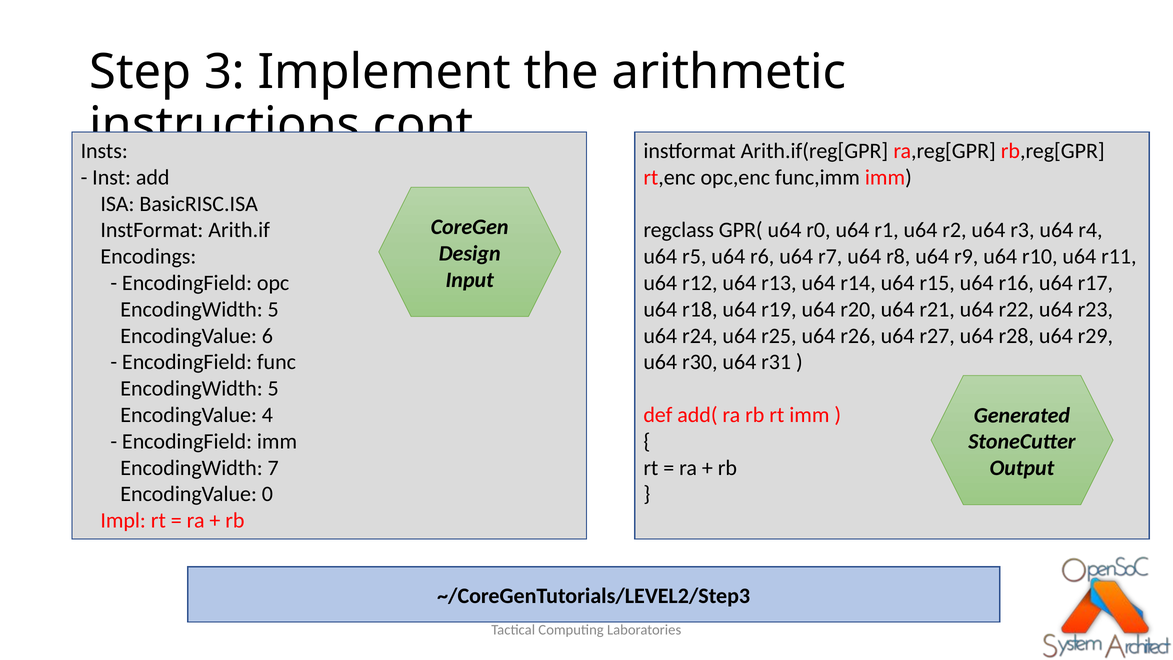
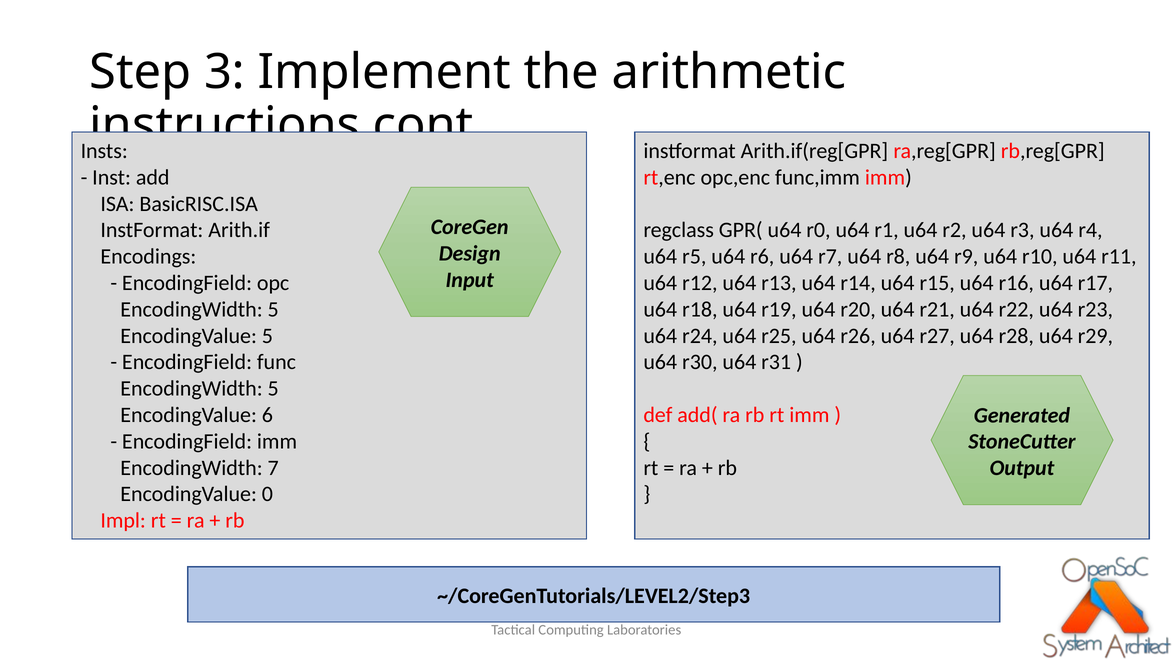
EncodingValue 6: 6 -> 5 (267, 336)
4: 4 -> 6 (267, 415)
